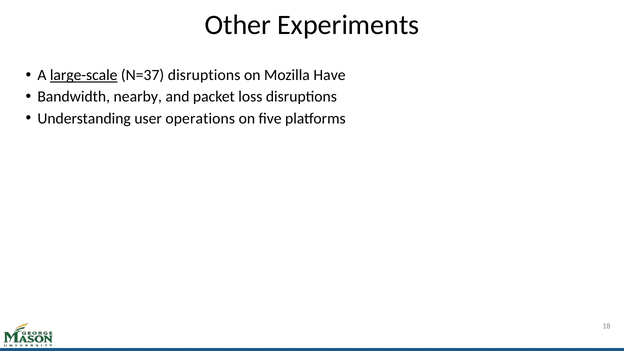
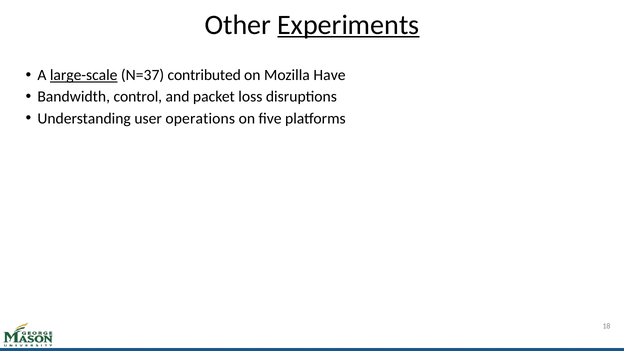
Experiments underline: none -> present (348, 25)
N=37 disruptions: disruptions -> contributed (204, 75)
nearby: nearby -> control (138, 97)
